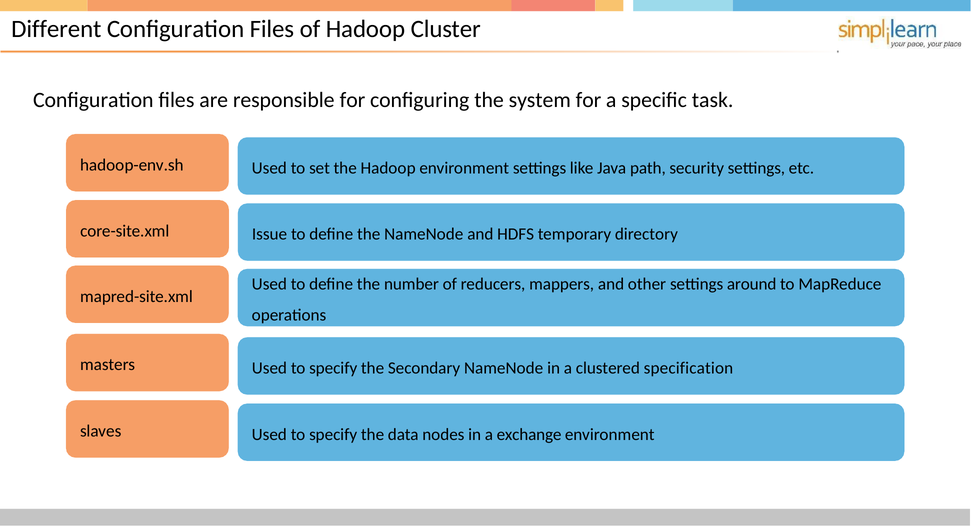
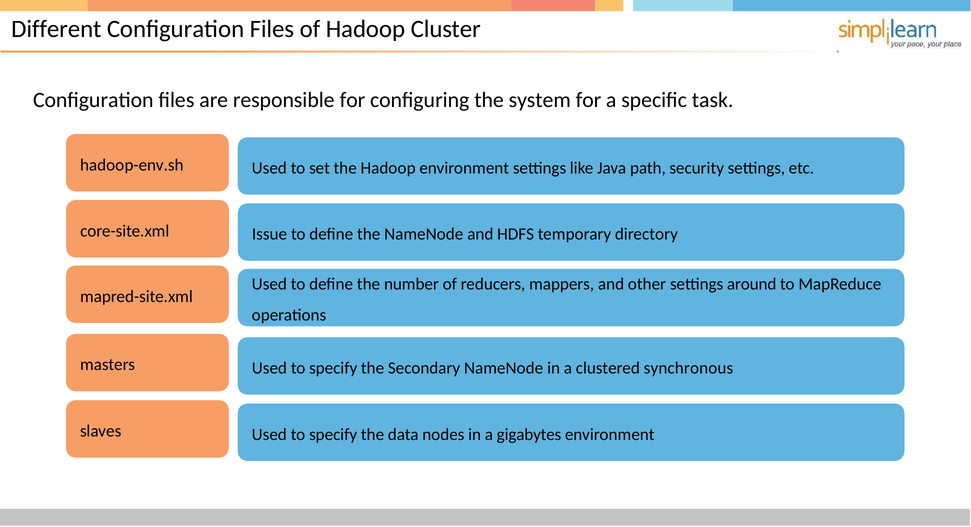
specification: specification -> synchronous (688, 368)
exchange: exchange -> gigabytes (529, 434)
